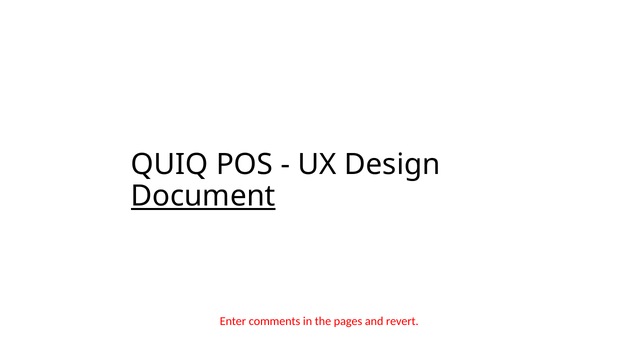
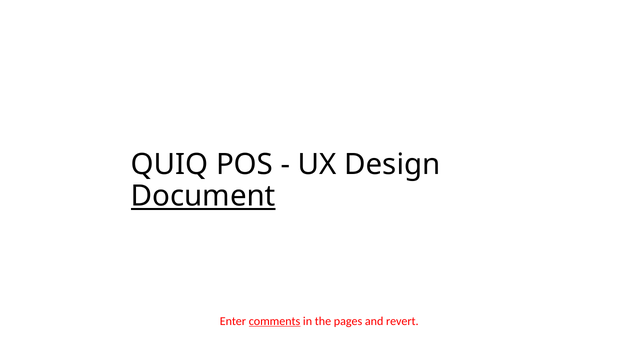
comments underline: none -> present (275, 322)
